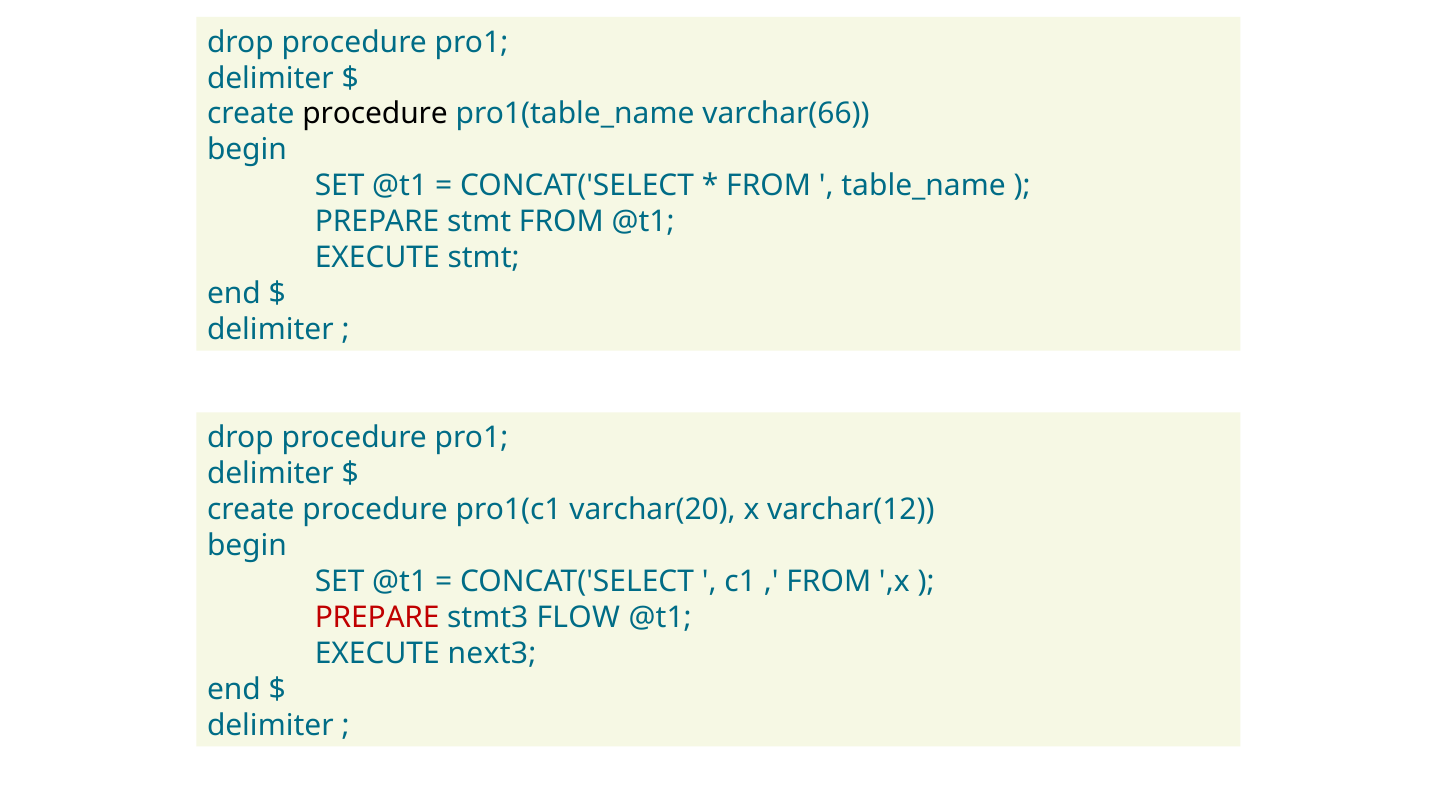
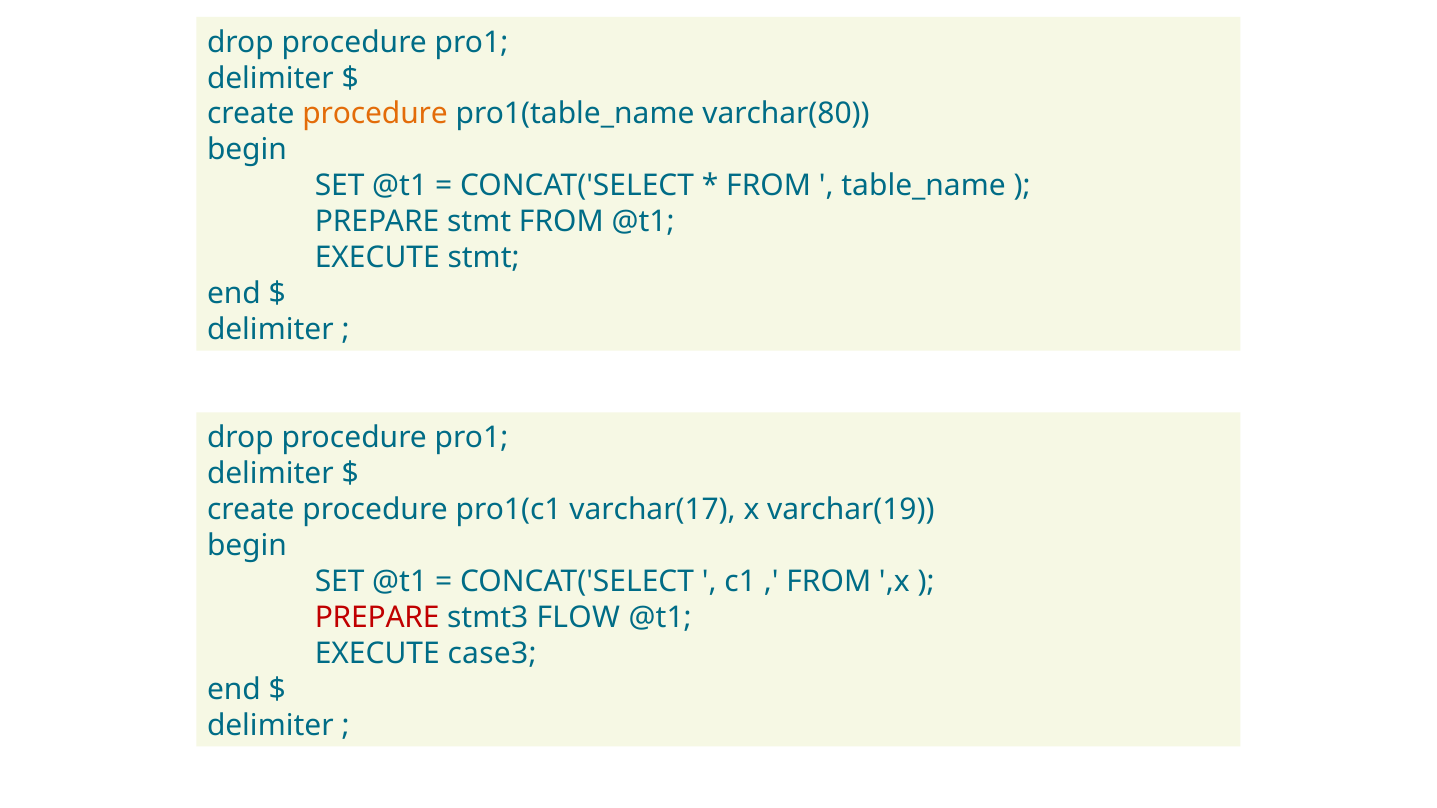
procedure colour: black -> orange (375, 114)
varchar(66: varchar(66 -> varchar(80 (786, 114)
varchar(20: varchar(20 -> varchar(17 (653, 510)
varchar(12: varchar(12 -> varchar(19 (851, 510)
next3: next3 -> case3 (492, 654)
